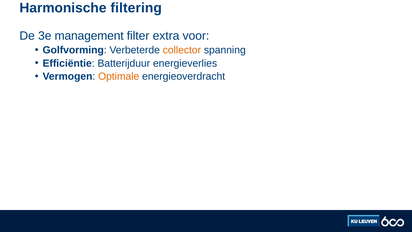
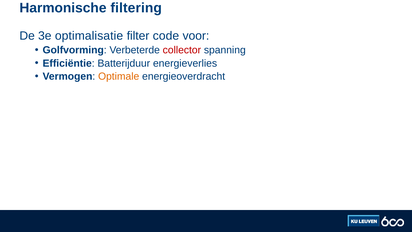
management: management -> optimalisatie (89, 36)
extra: extra -> code (166, 36)
collector colour: orange -> red (182, 50)
